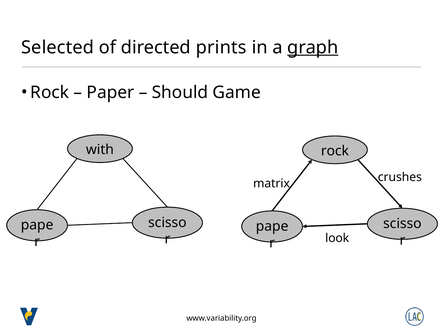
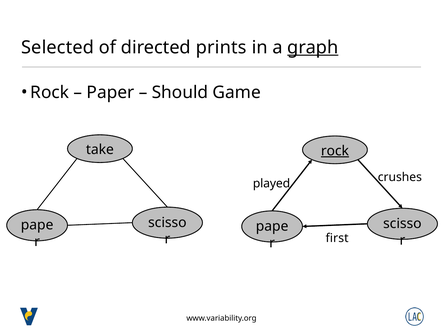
with: with -> take (100, 150)
rock underline: none -> present (335, 151)
matrix: matrix -> played (272, 183)
look: look -> first (337, 238)
